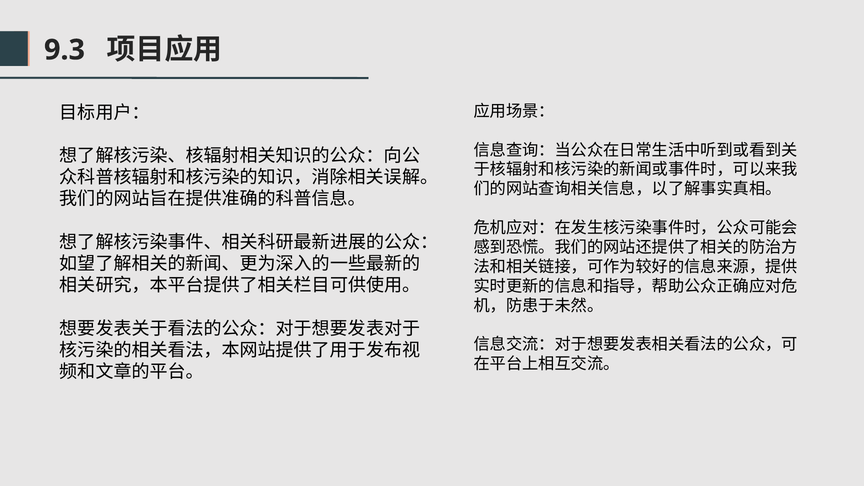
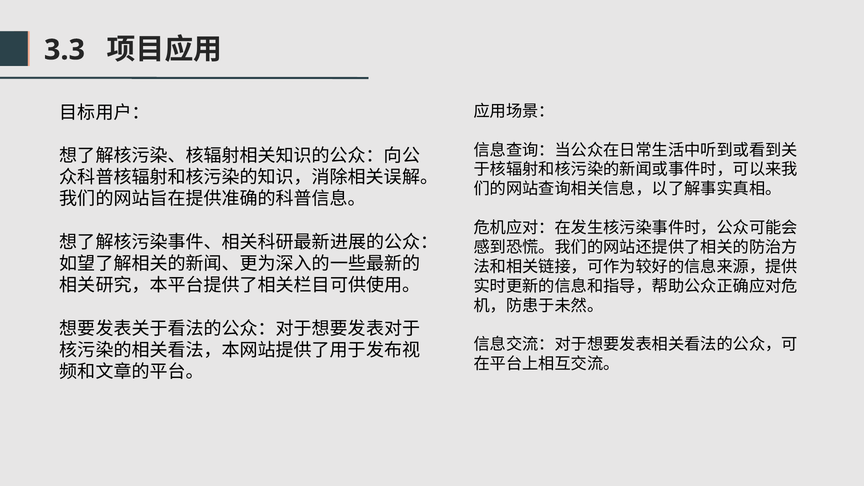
9.3: 9.3 -> 3.3 (65, 50)
